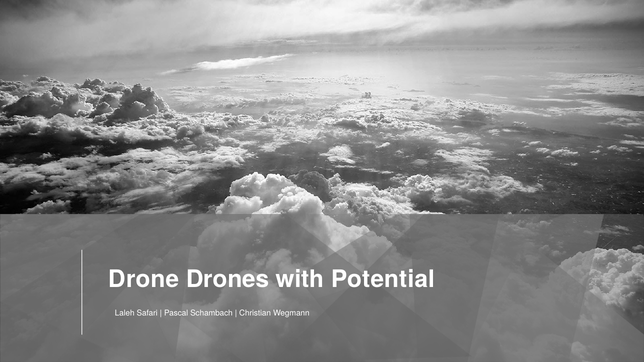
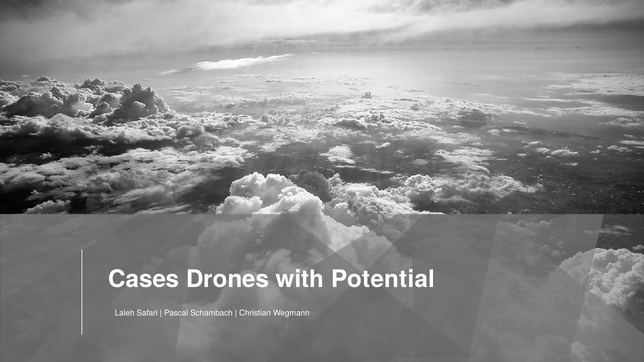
Drone: Drone -> Cases (144, 279)
